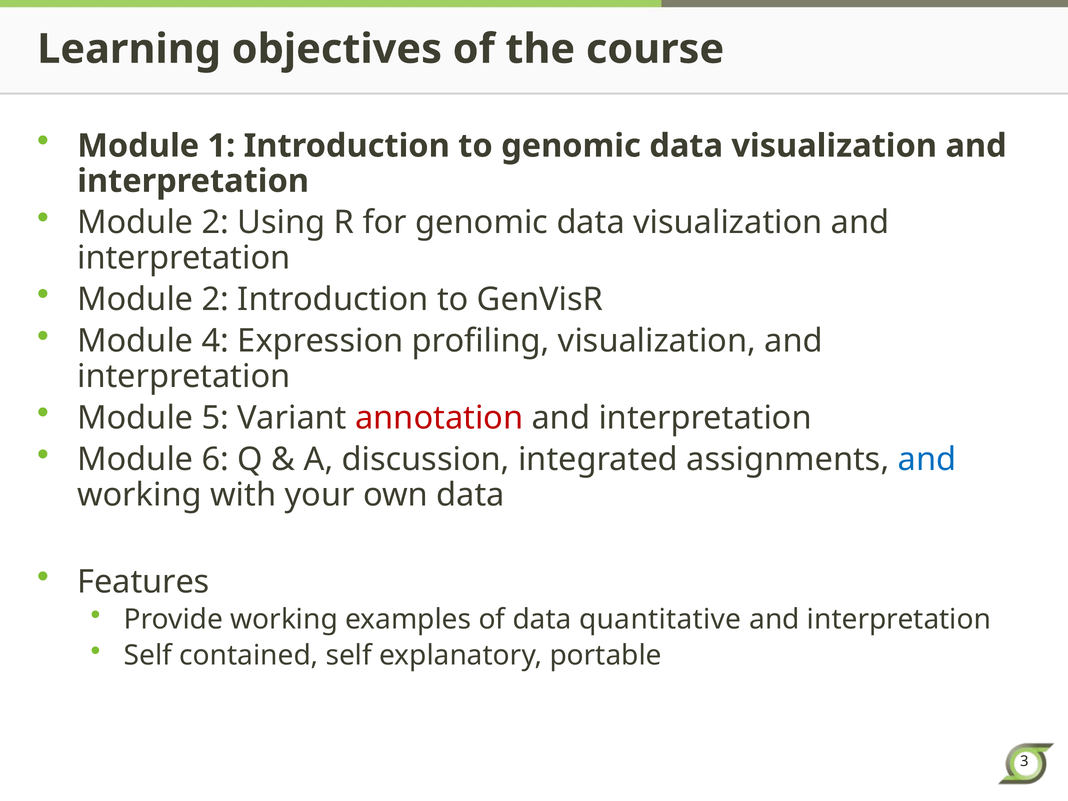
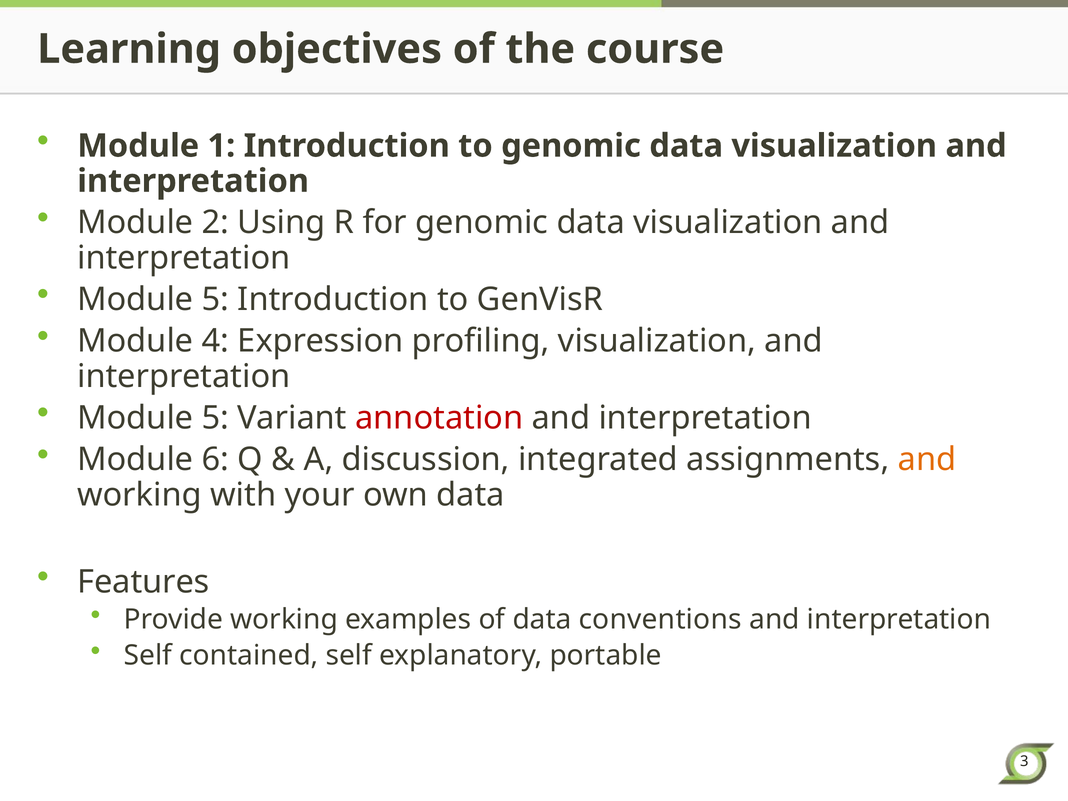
2: 2 -> 5 (215, 300)
and colour: blue -> orange (927, 460)
quantitative: quantitative -> conventions (660, 620)
